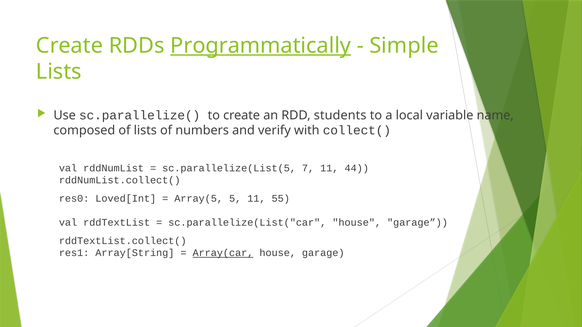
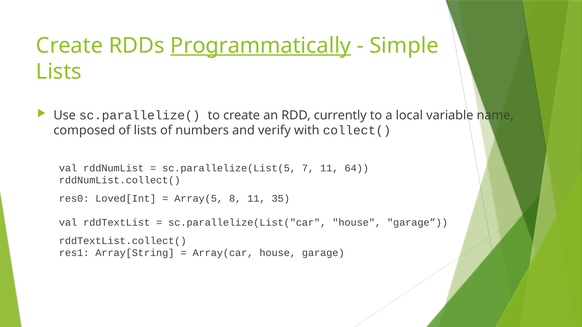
students: students -> currently (340, 115)
44: 44 -> 64 (357, 168)
5: 5 -> 8 (235, 199)
55: 55 -> 35 (281, 199)
Array(car underline: present -> none (223, 253)
